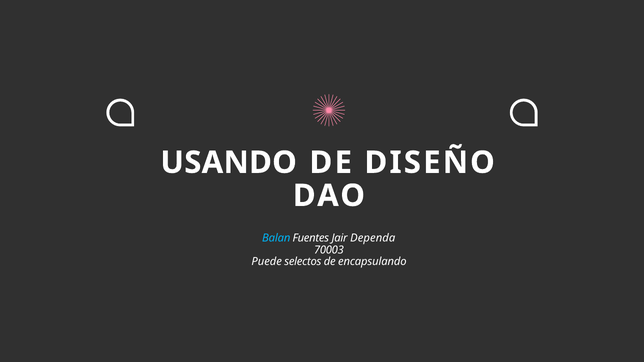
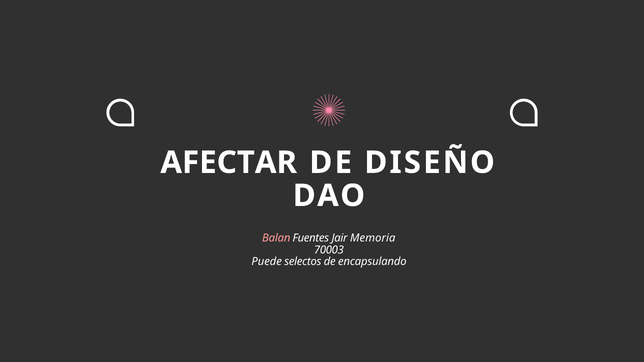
USANDO: USANDO -> AFECTAR (229, 163)
Balan colour: light blue -> pink (276, 238)
Dependa: Dependa -> Memoria (373, 238)
